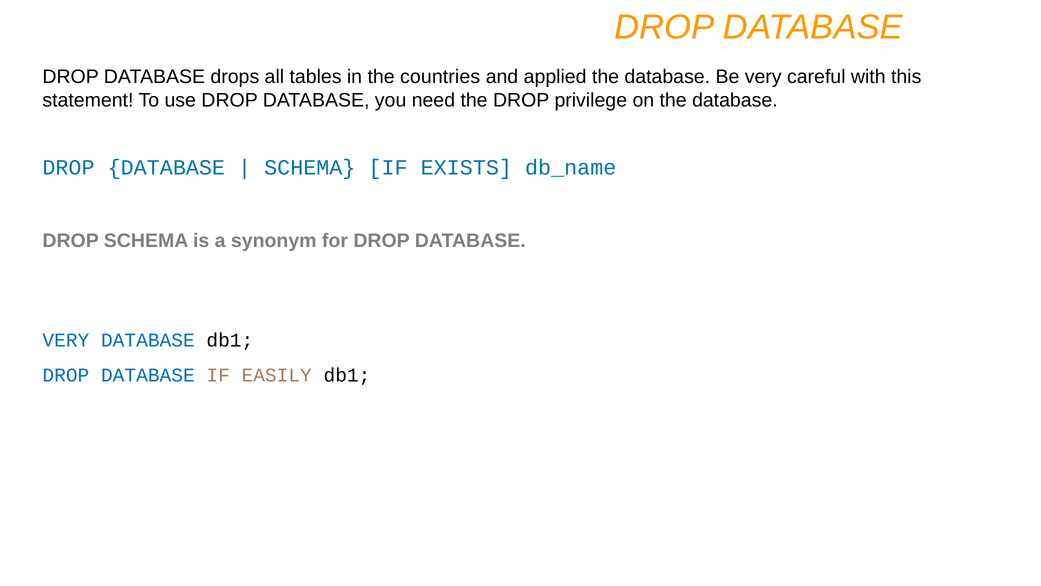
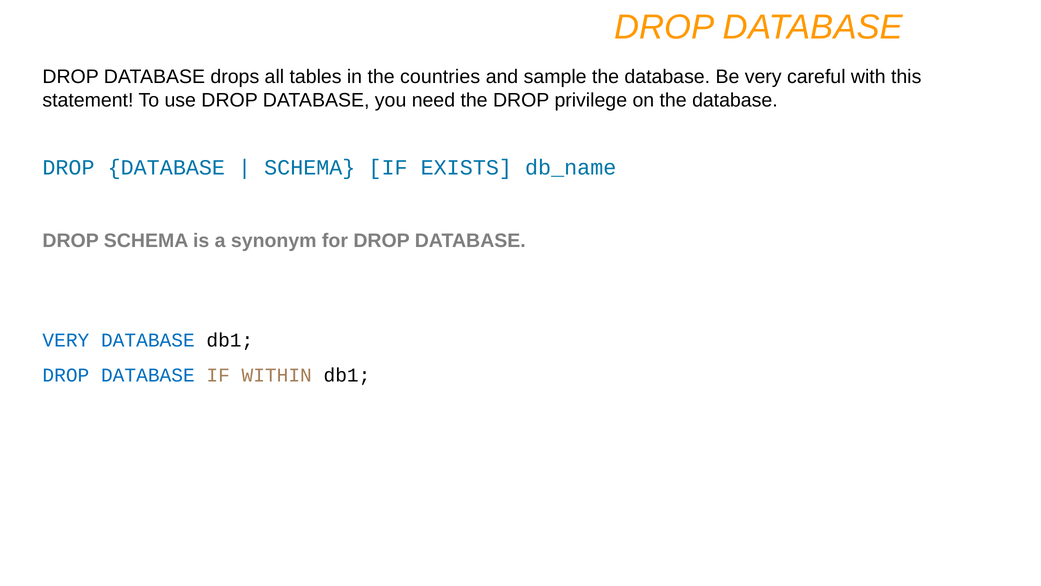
applied: applied -> sample (555, 77)
EASILY: EASILY -> WITHIN (277, 375)
